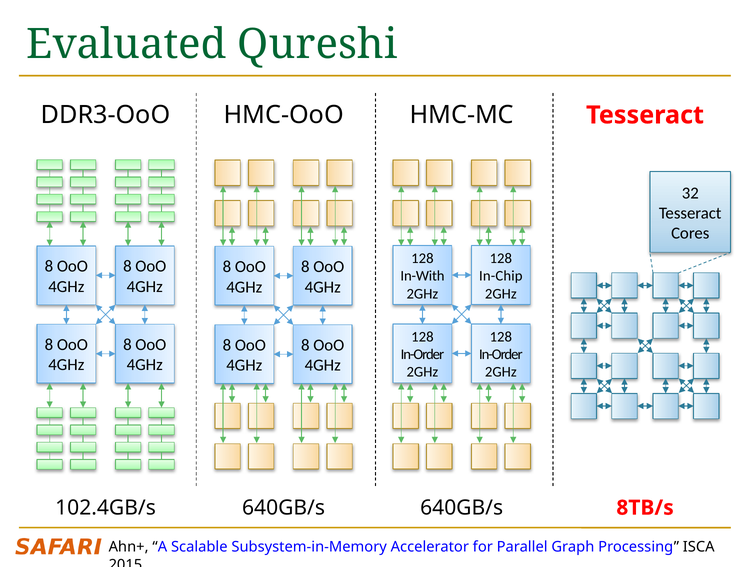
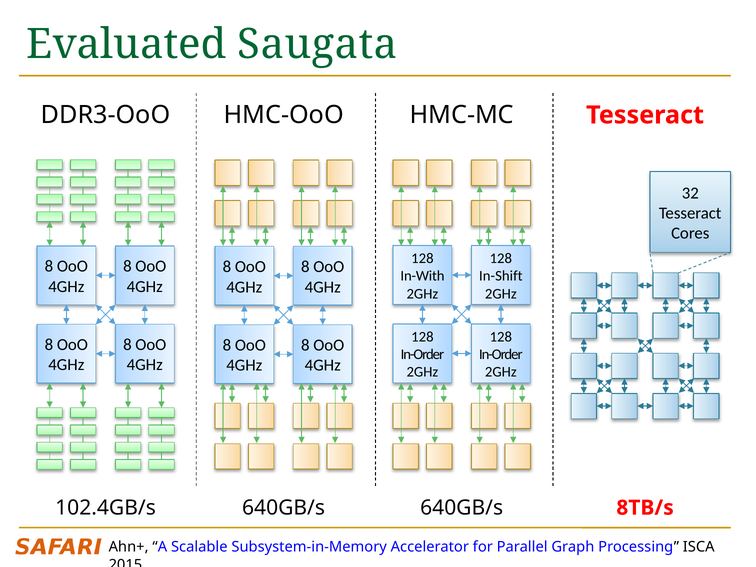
Qureshi: Qureshi -> Saugata (318, 45)
In-Chip: In-Chip -> In-Shift (501, 276)
